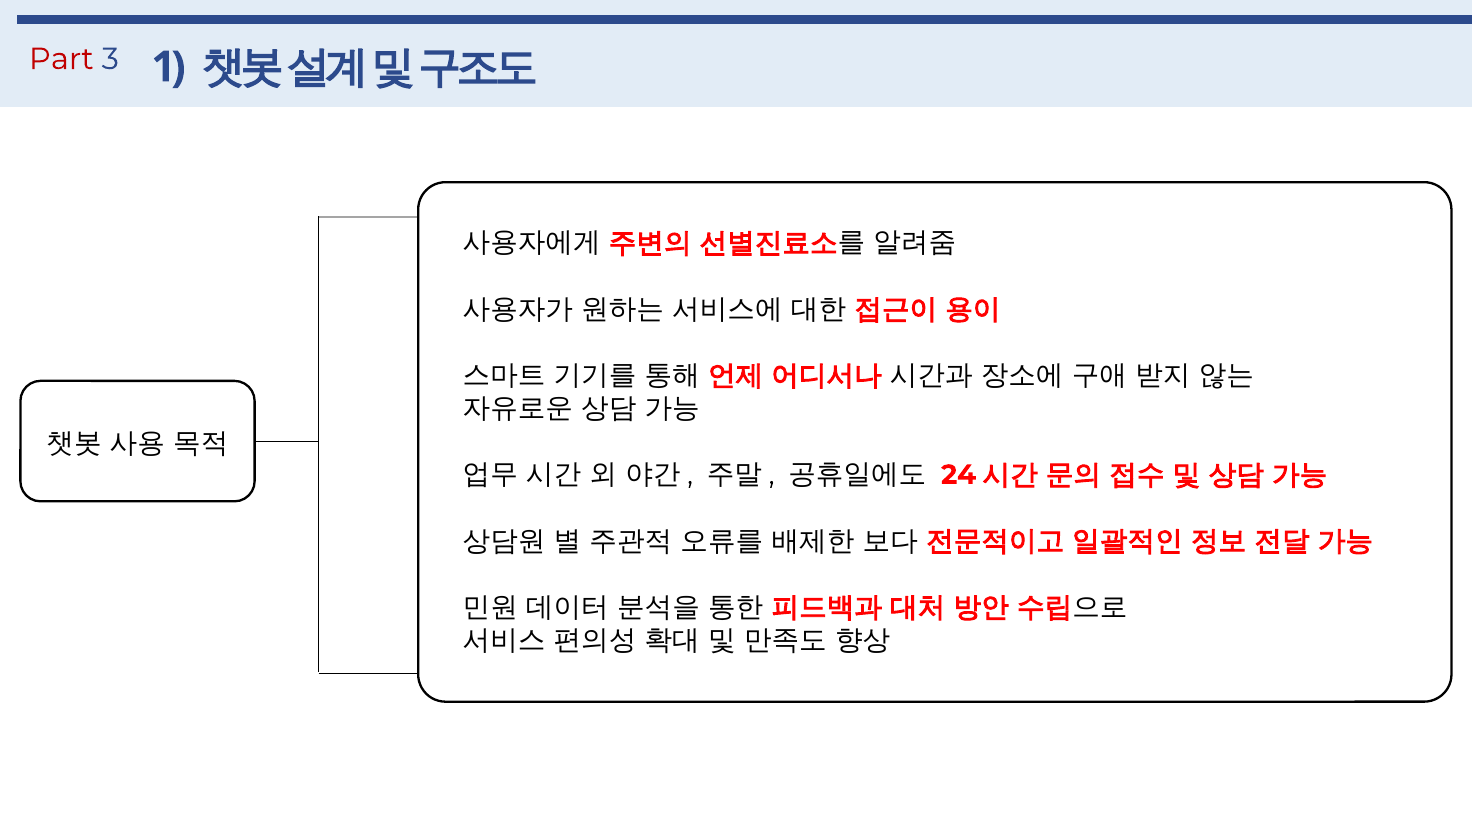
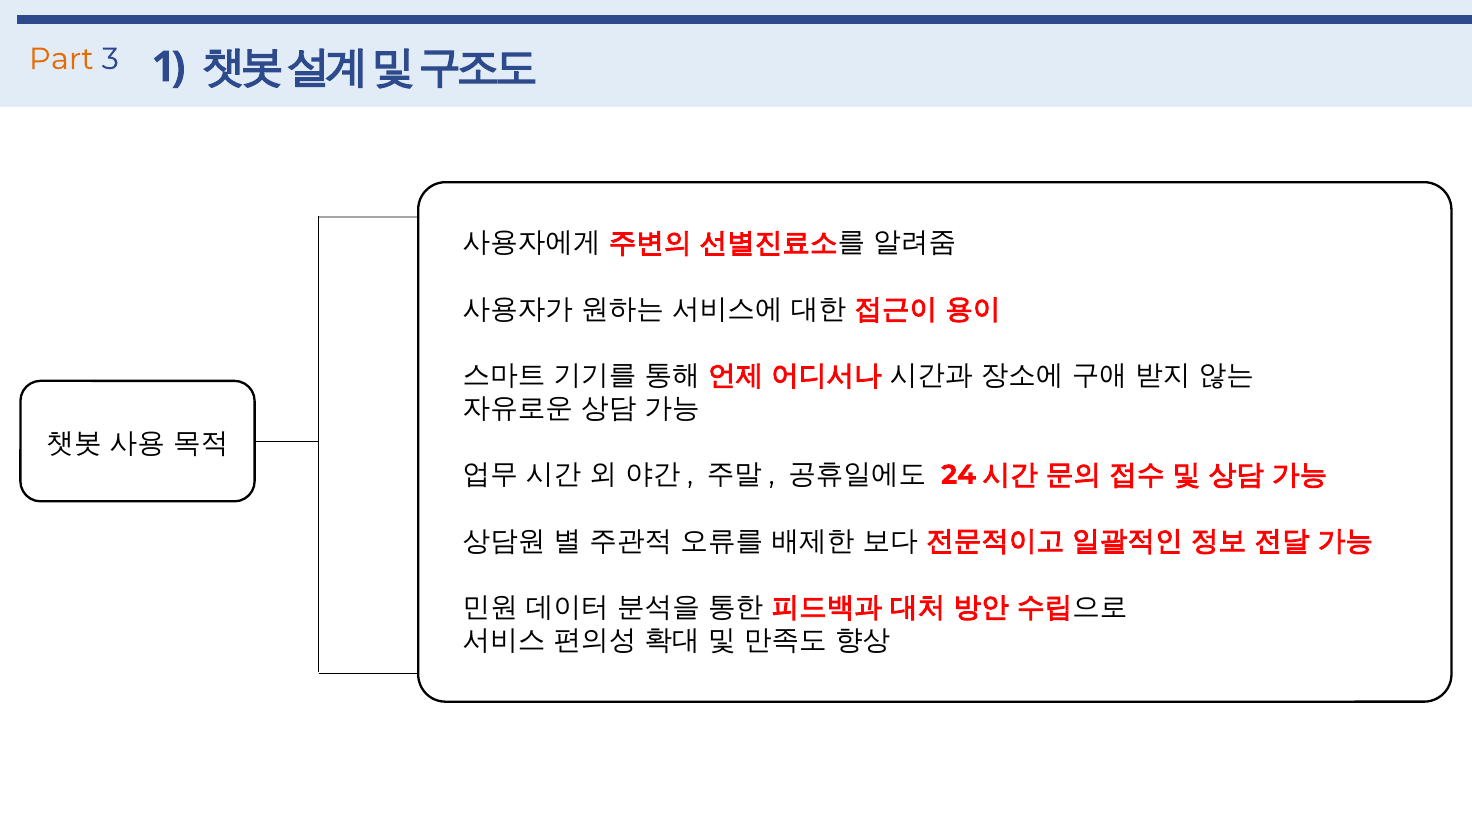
Part colour: red -> orange (61, 59)
